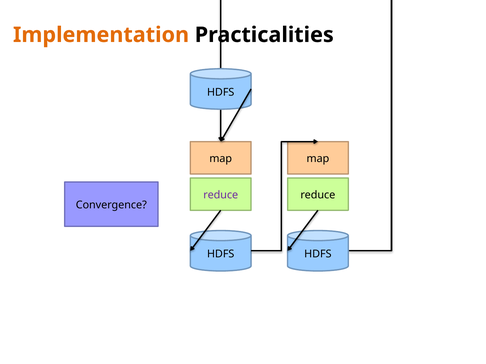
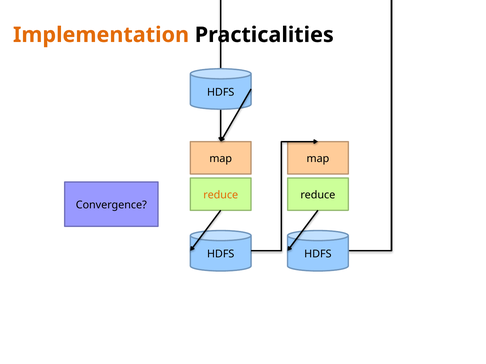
reduce colour: purple -> orange (221, 195)
